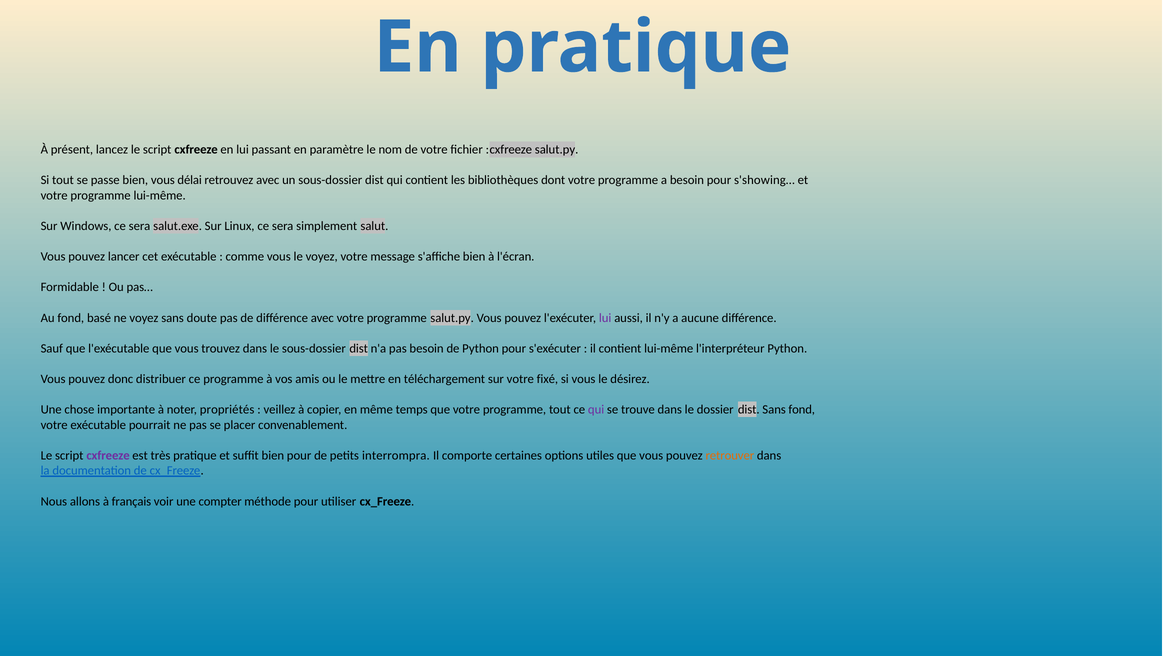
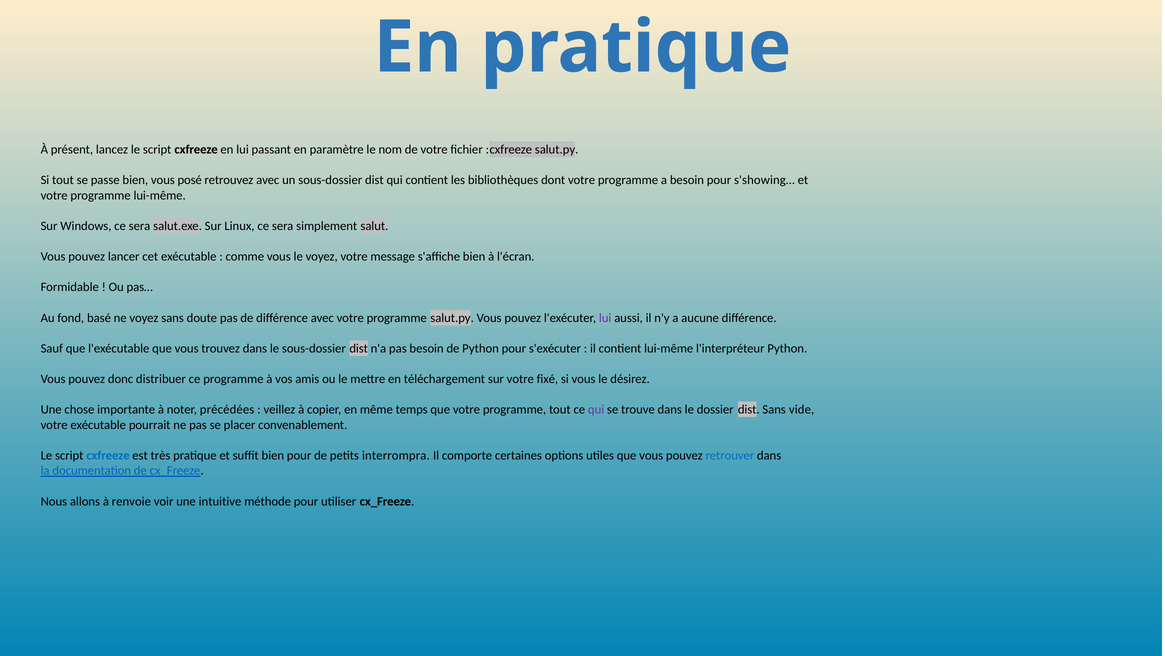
délai: délai -> posé (190, 180)
propriétés: propriétés -> précédées (227, 409)
Sans fond: fond -> vide (802, 409)
cxfreeze colour: purple -> blue (108, 455)
retrouver colour: orange -> blue (730, 455)
français: français -> renvoie (131, 501)
compter: compter -> intuitive (220, 501)
